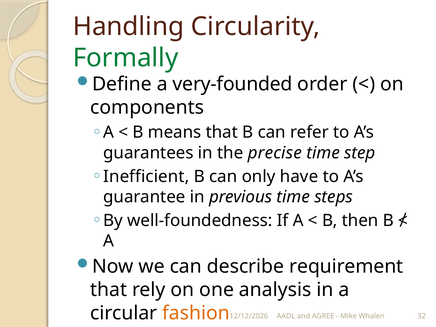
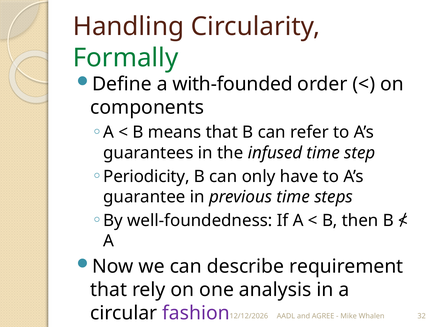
very-founded: very-founded -> with-founded (233, 84)
precise: precise -> infused (275, 153)
Inefficient: Inefficient -> Periodicity (146, 176)
fashion colour: orange -> purple (196, 313)
